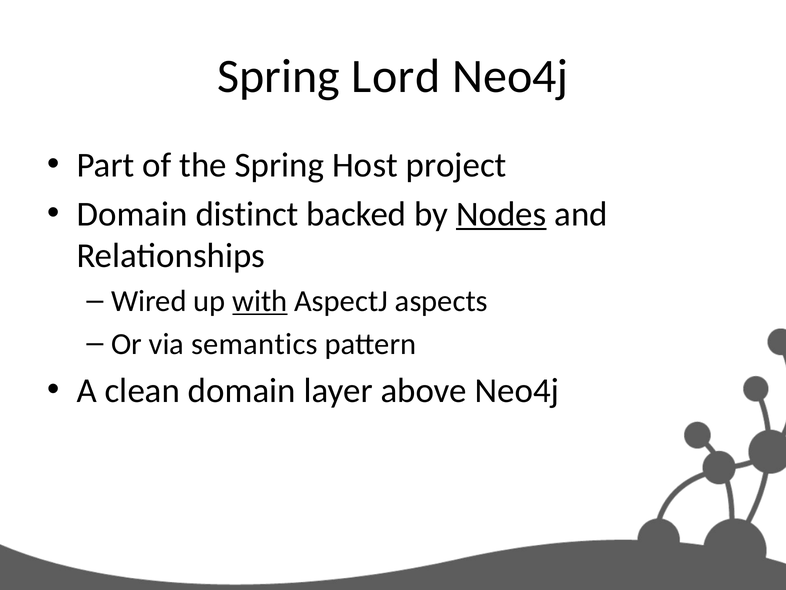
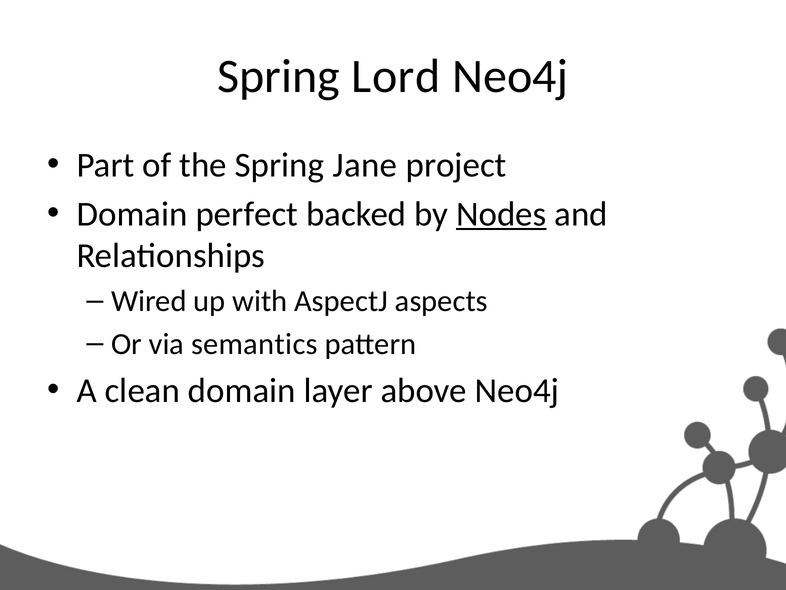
Host: Host -> Jane (365, 165)
distinct: distinct -> perfect (247, 214)
with underline: present -> none (260, 301)
